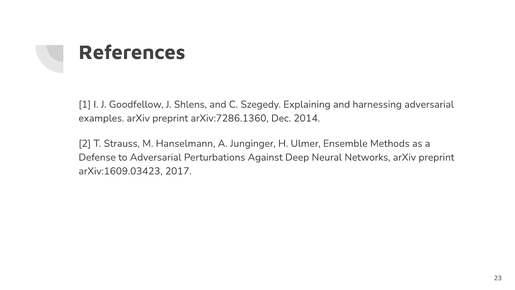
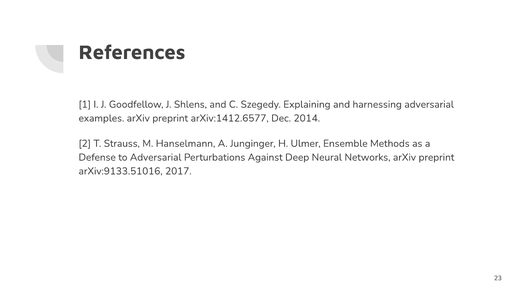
arXiv:7286.1360: arXiv:7286.1360 -> arXiv:1412.6577 (230, 118)
arXiv:1609.03423: arXiv:1609.03423 -> arXiv:9133.51016 (121, 171)
